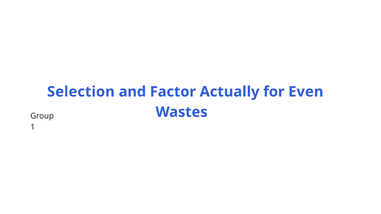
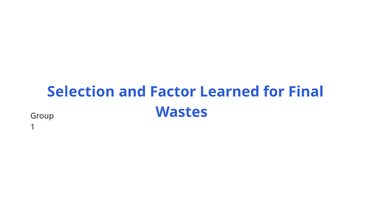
Actually: Actually -> Learned (230, 92)
Even: Even -> Final (306, 92)
